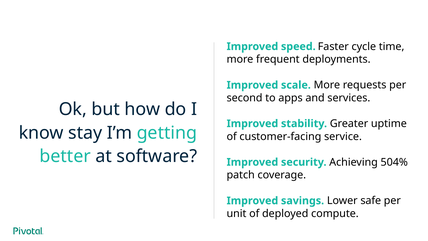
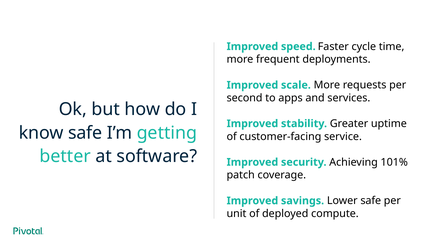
know stay: stay -> safe (85, 133)
504%: 504% -> 101% (394, 162)
